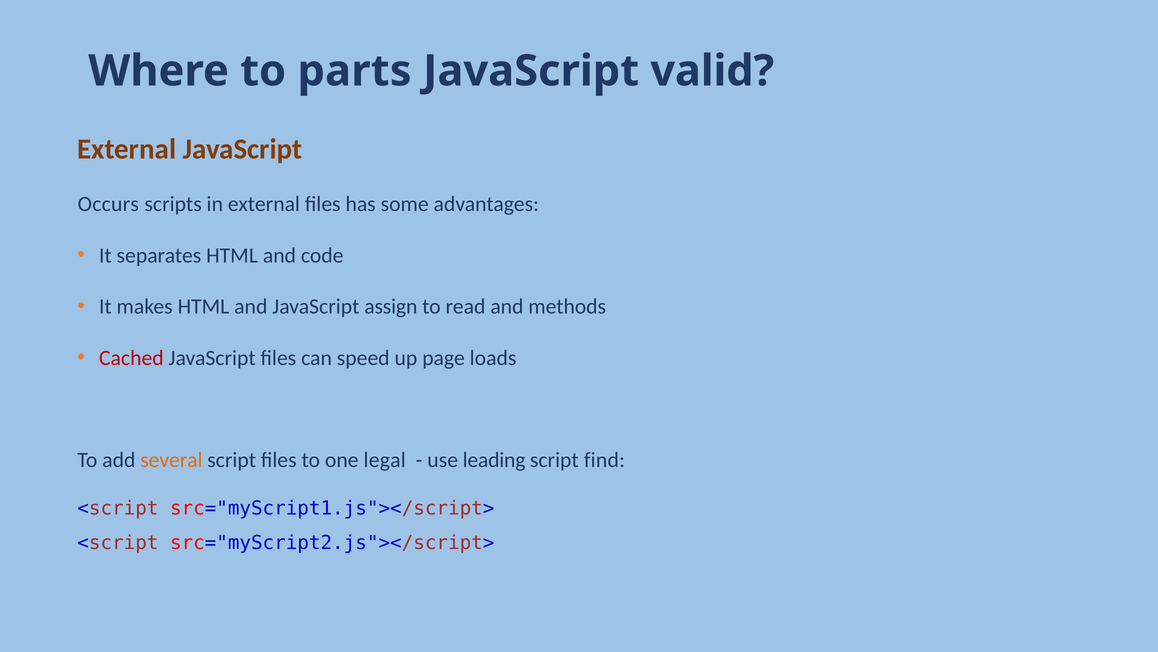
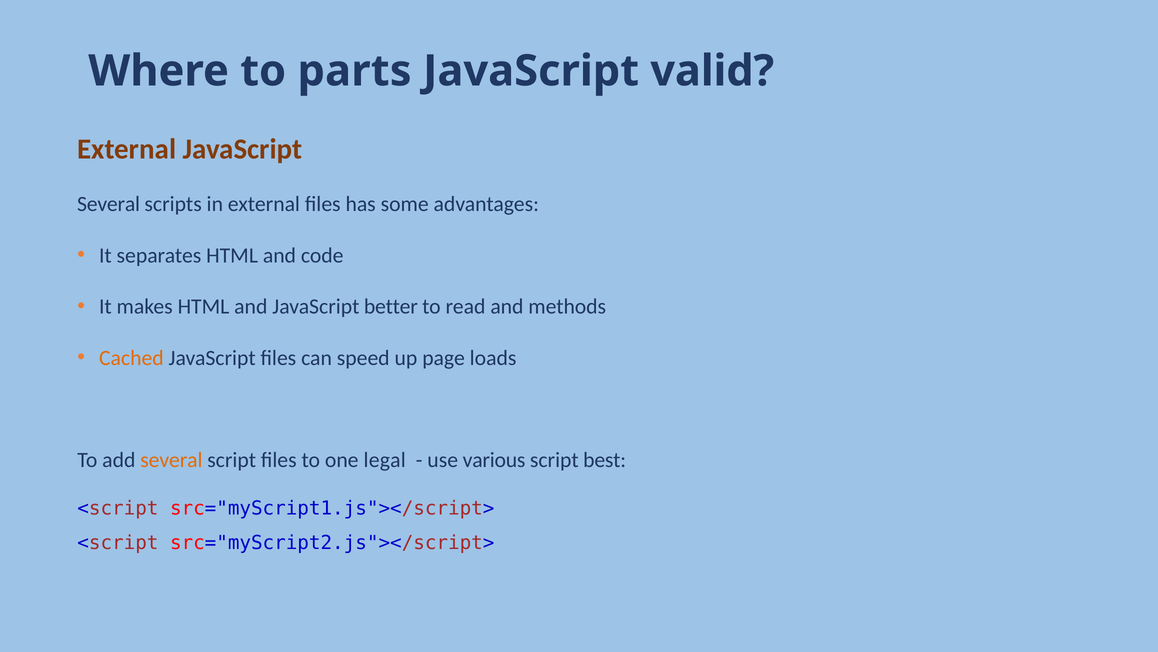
Occurs: Occurs -> Several (109, 204)
assign: assign -> better (391, 306)
Cached colour: red -> orange (131, 357)
leading: leading -> various (494, 460)
find: find -> best (605, 460)
